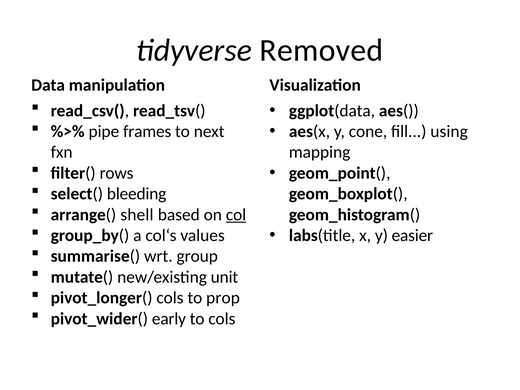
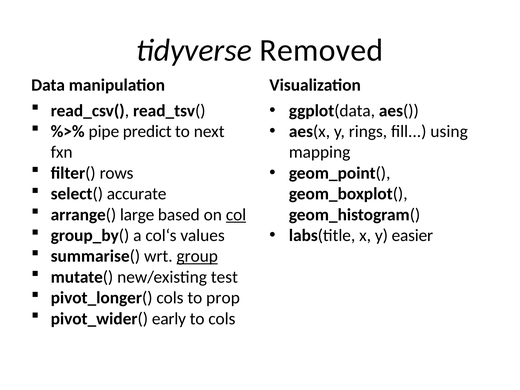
frames: frames -> predict (147, 131)
cone: cone -> rings (368, 131)
bleeding: bleeding -> accurate (137, 194)
shell: shell -> large (137, 215)
group underline: none -> present (197, 256)
unit: unit -> test (224, 277)
